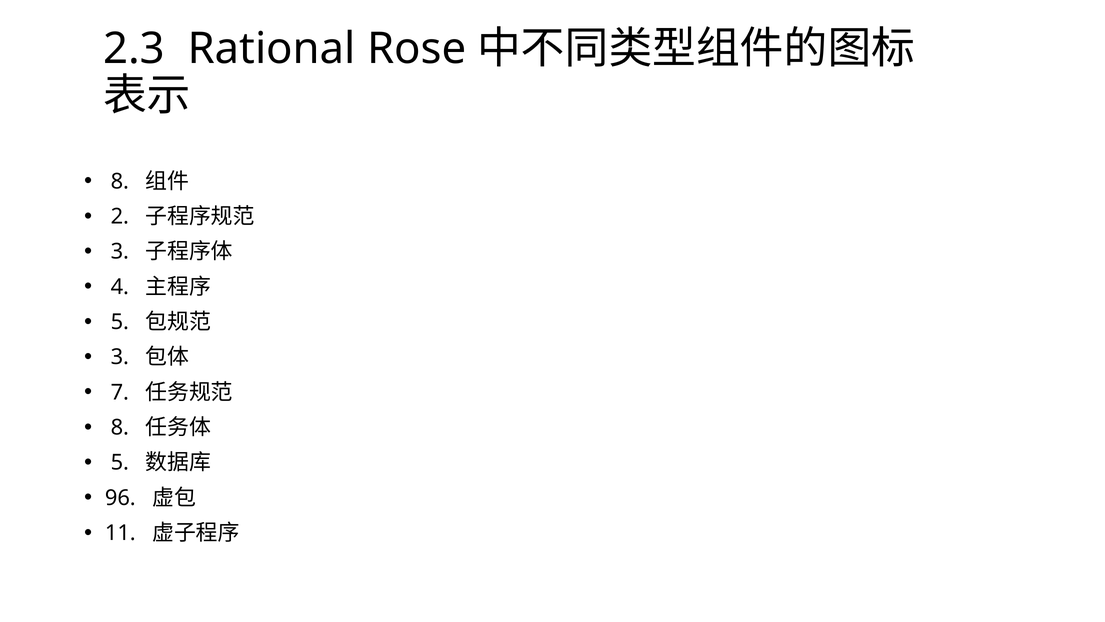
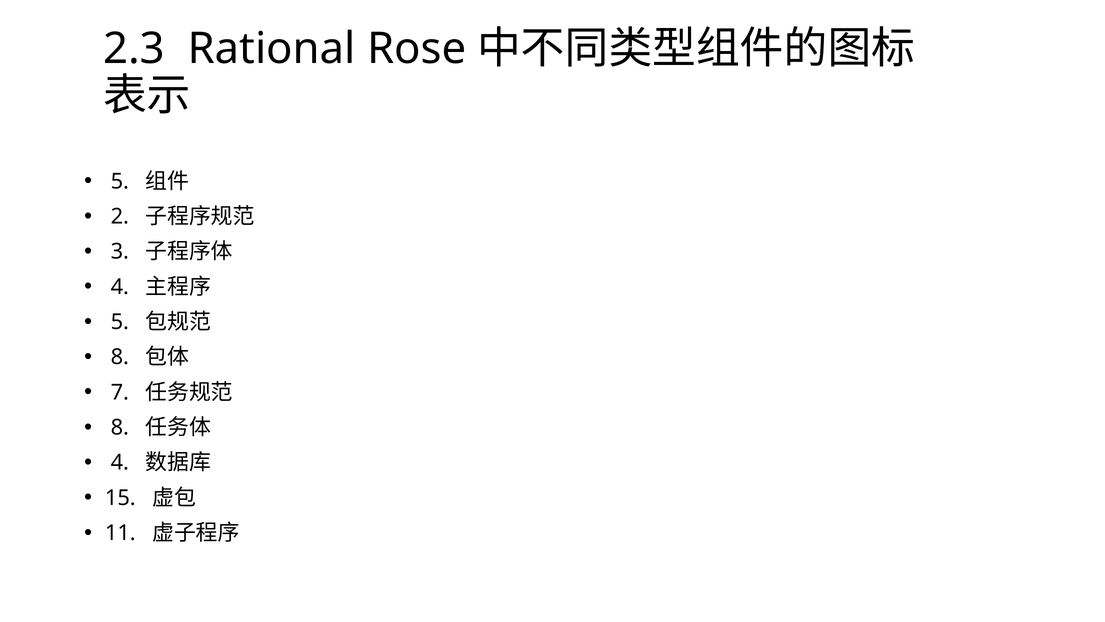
8: 8 -> 5 (120, 181)
3: 3 -> 8 (120, 357)
5: 5 -> 4 (120, 462)
96: 96 -> 15 (120, 498)
